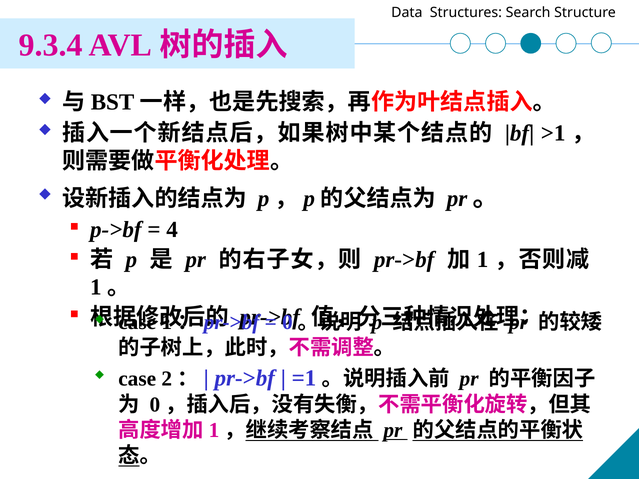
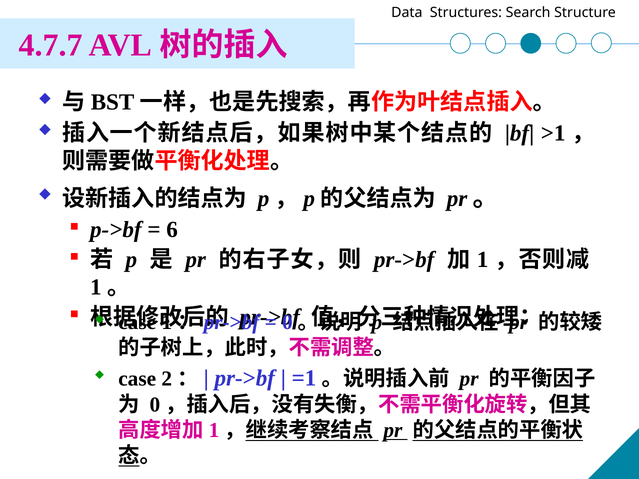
9.3.4: 9.3.4 -> 4.7.7 (51, 45)
4: 4 -> 6 (172, 230)
